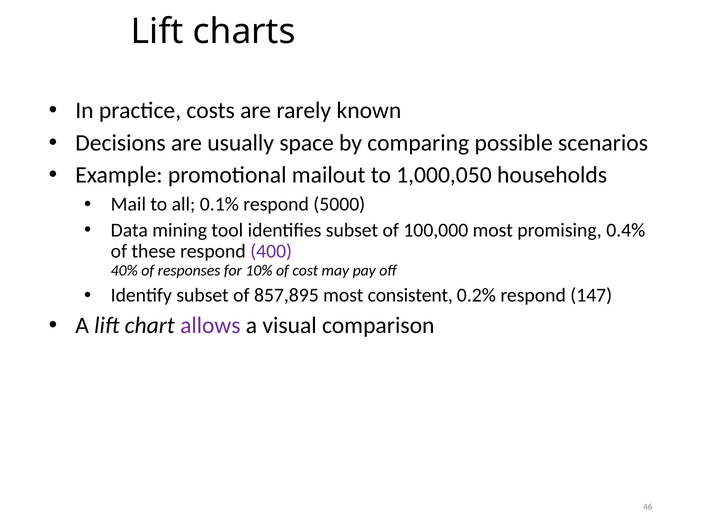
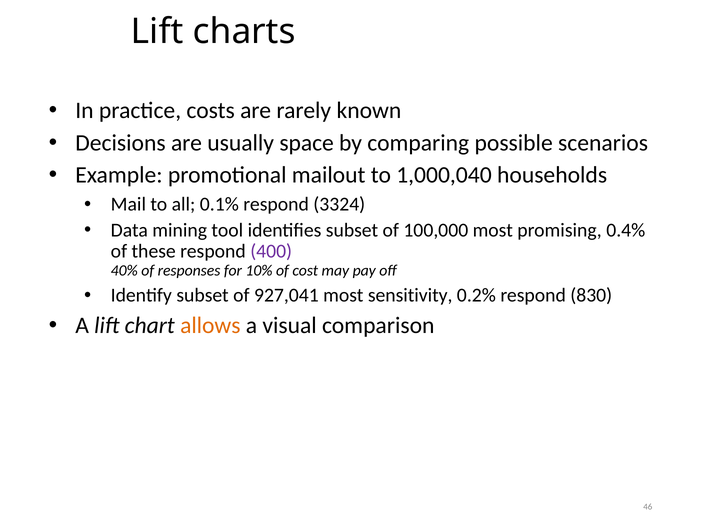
1,000,050: 1,000,050 -> 1,000,040 (444, 175)
5000: 5000 -> 3324 (339, 204)
857,895: 857,895 -> 927,041 (286, 295)
consistent: consistent -> sensitivity (410, 295)
147: 147 -> 830 (591, 295)
allows colour: purple -> orange (210, 326)
